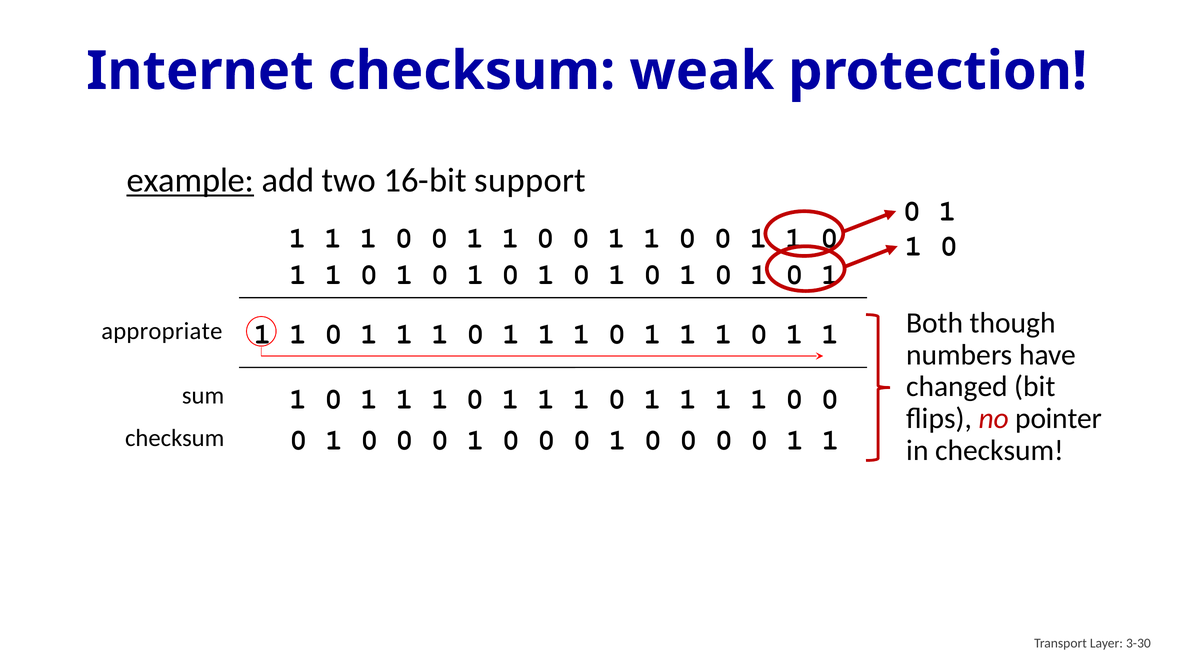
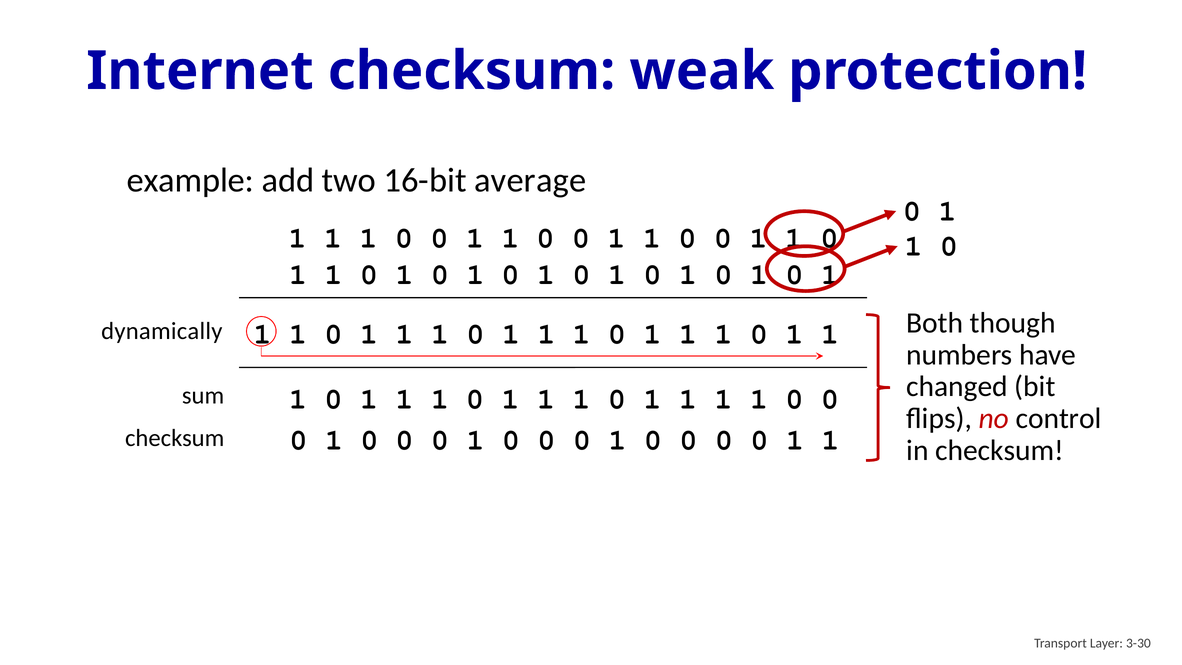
example underline: present -> none (190, 181)
support: support -> average (530, 181)
appropriate: appropriate -> dynamically (162, 331)
pointer: pointer -> control (1059, 418)
